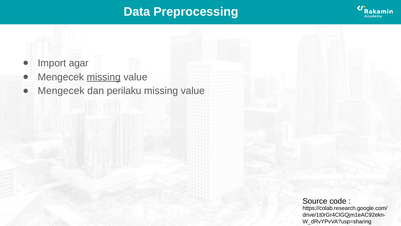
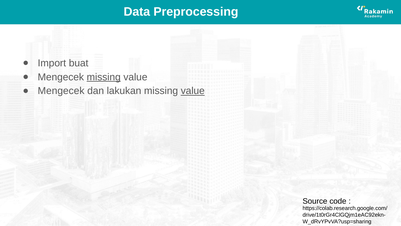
agar: agar -> buat (79, 63)
perilaku: perilaku -> lakukan (124, 91)
value underline: none -> present (193, 91)
